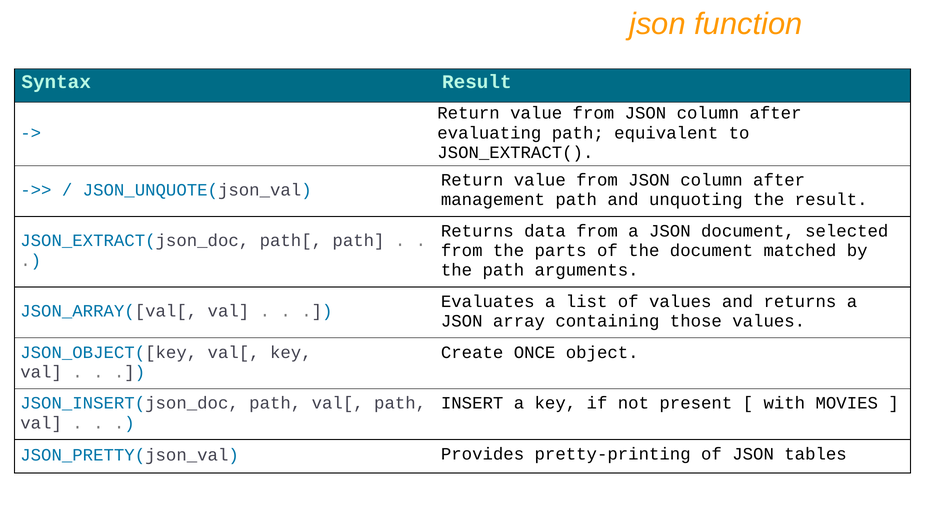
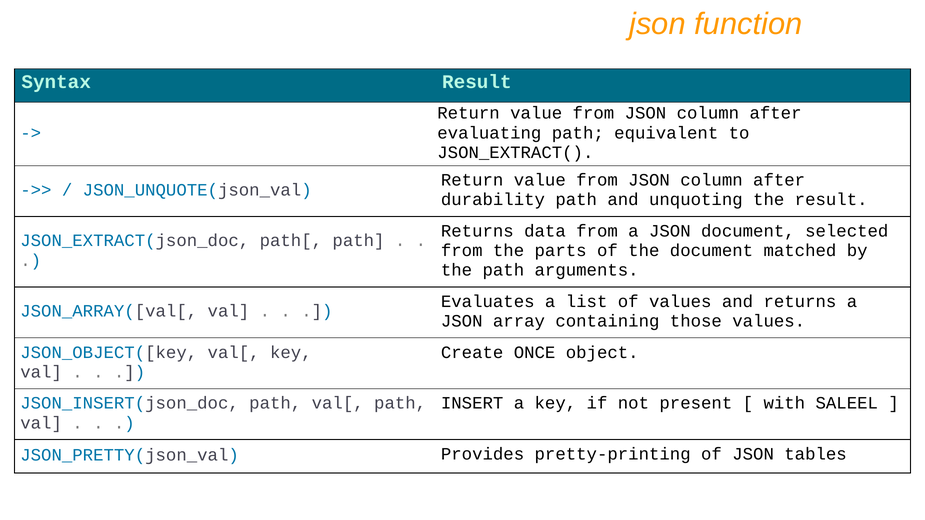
management: management -> durability (493, 200)
MOVIES: MOVIES -> SALEEL (847, 403)
